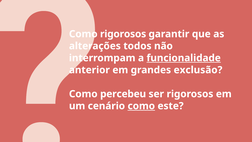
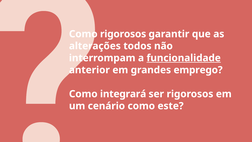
exclusão: exclusão -> emprego (198, 70)
percebeu: percebeu -> integrará (123, 94)
como underline: present -> none (141, 106)
